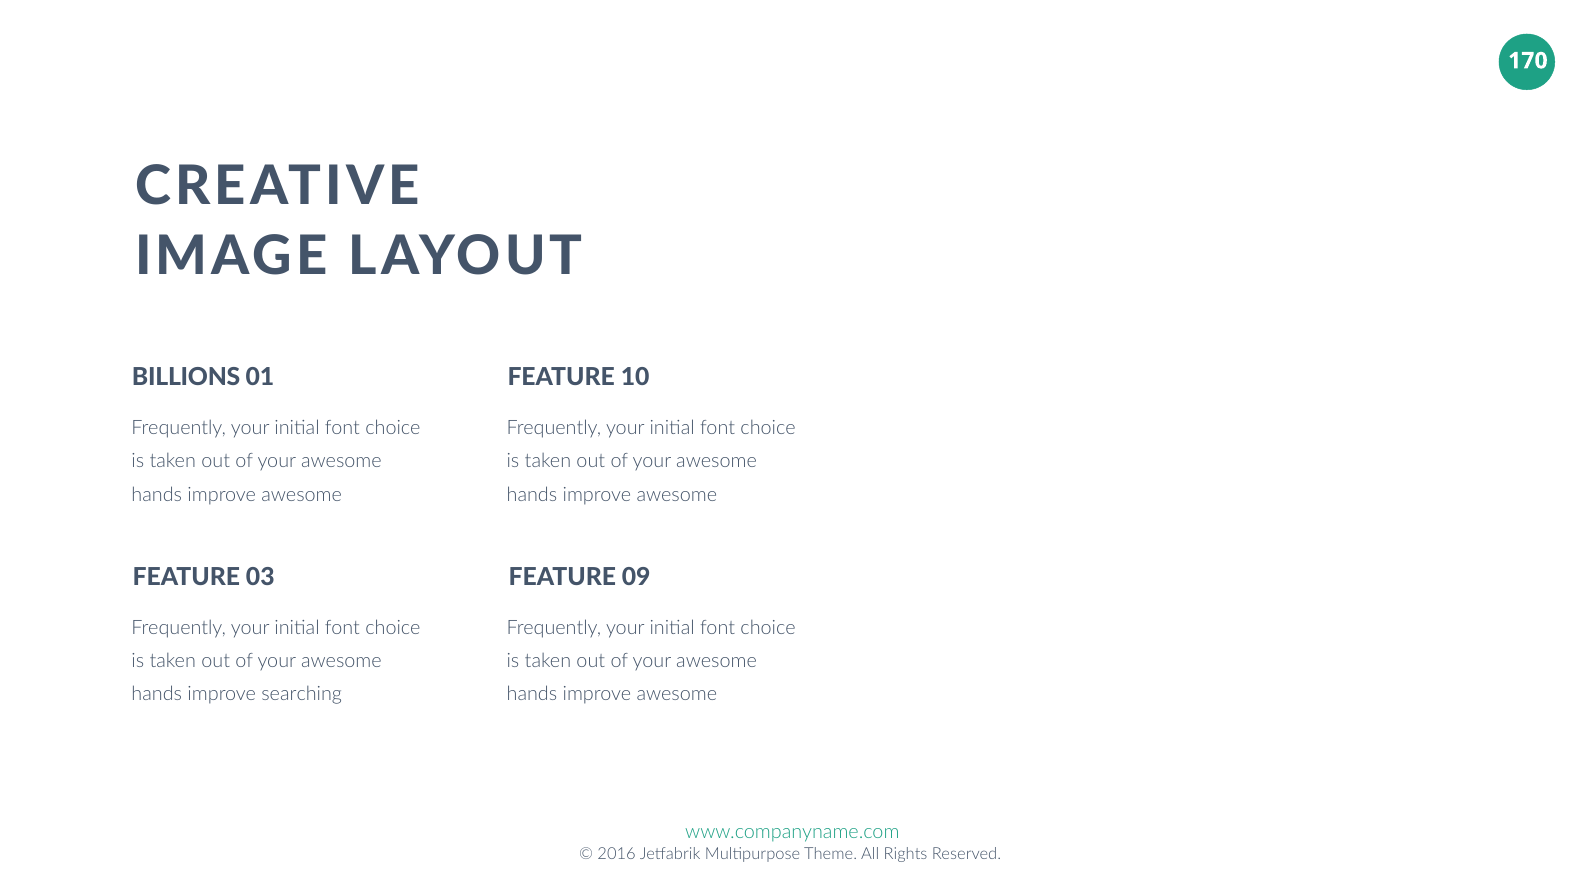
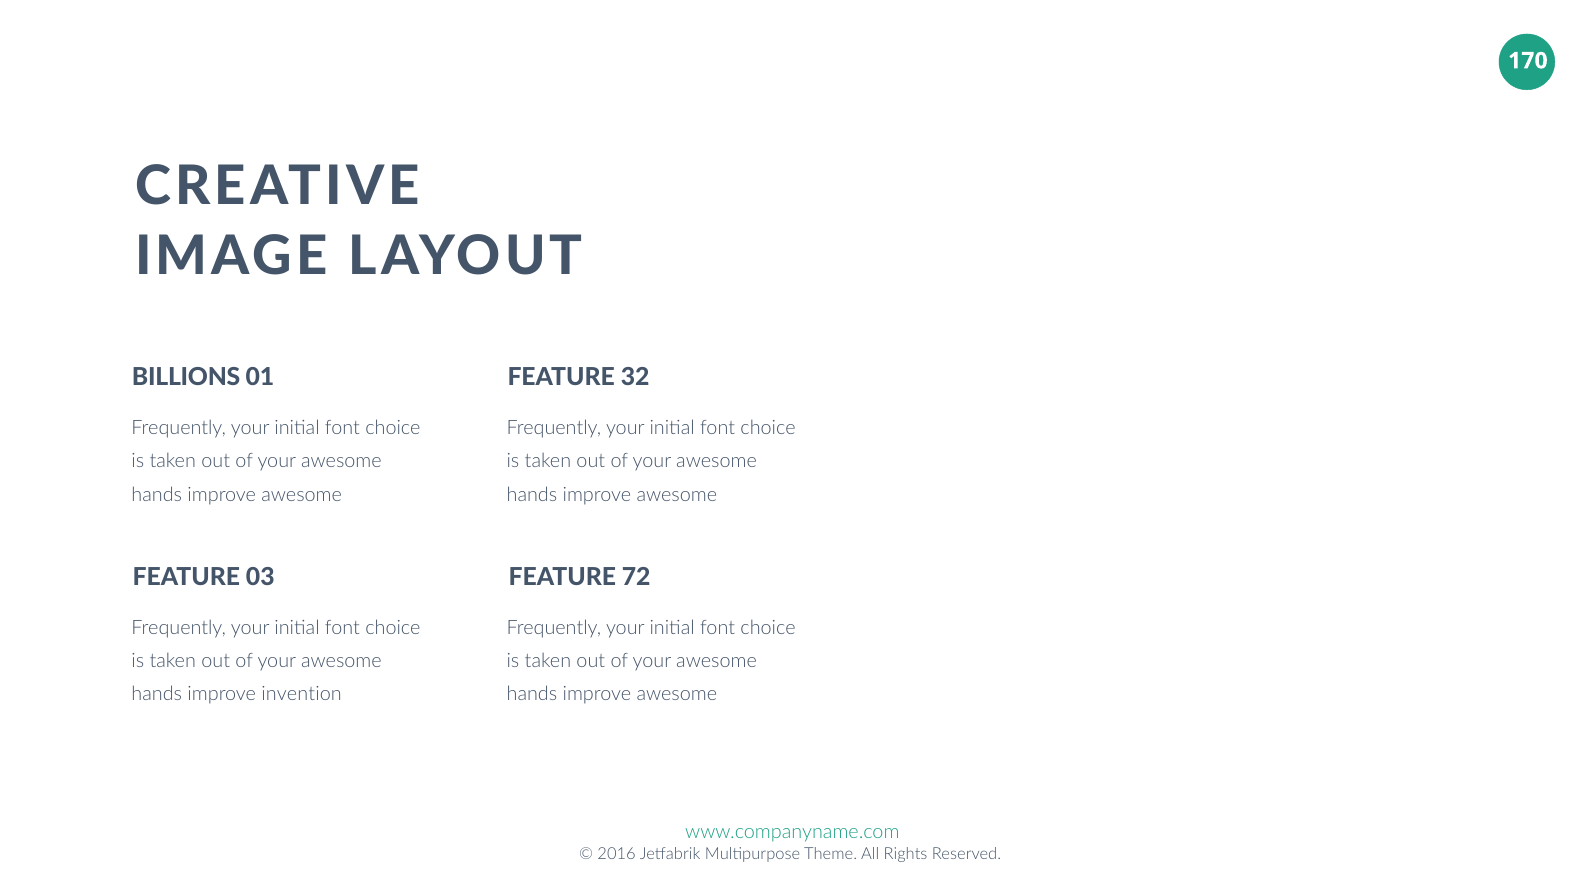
10: 10 -> 32 (635, 377)
09: 09 -> 72 (636, 577)
searching: searching -> invention (302, 695)
